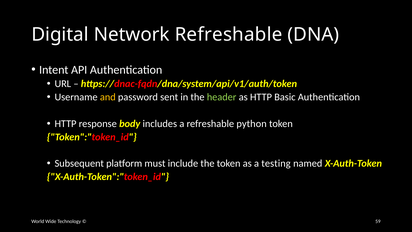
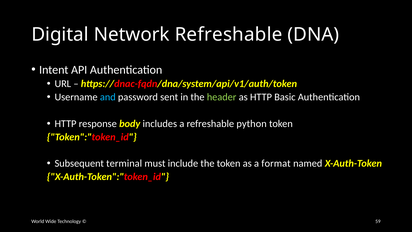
and colour: yellow -> light blue (108, 97)
platform: platform -> terminal (124, 163)
testing: testing -> format (276, 163)
